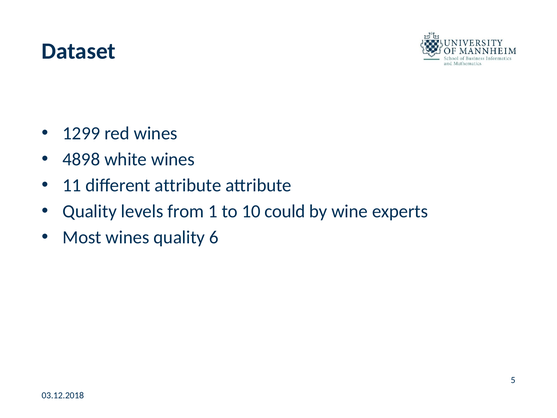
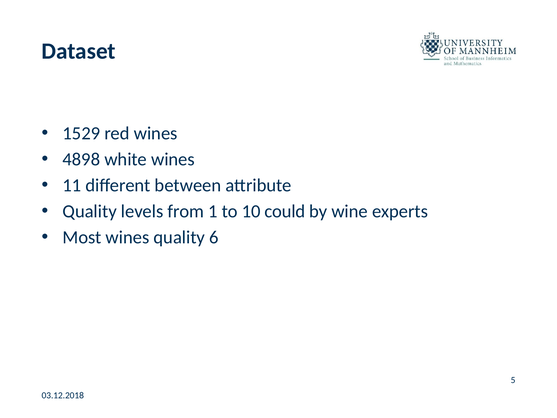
1299: 1299 -> 1529 (81, 133)
different attribute: attribute -> between (188, 185)
